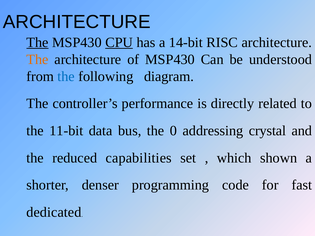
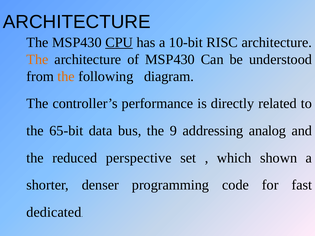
The underline: present -> none (37, 42)
14-bit: 14-bit -> 10-bit (186, 42)
the colour: blue -> orange (66, 76)
11-bit: 11-bit -> 65-bit (66, 131)
0: 0 -> 9 (173, 131)
crystal: crystal -> analog (267, 131)
capabilities: capabilities -> perspective (139, 158)
